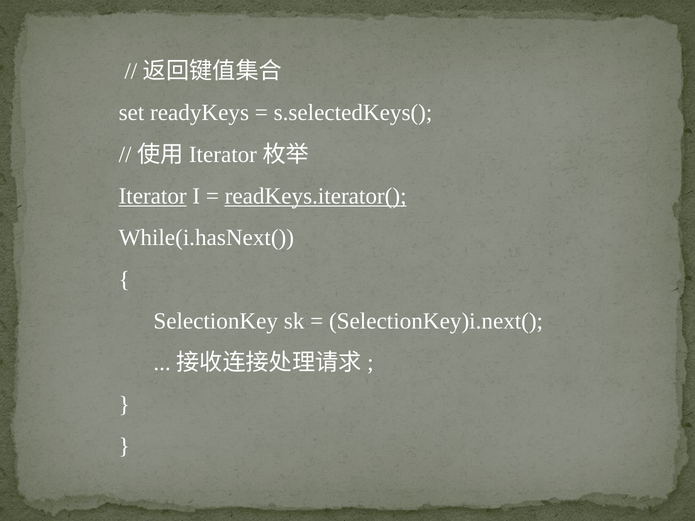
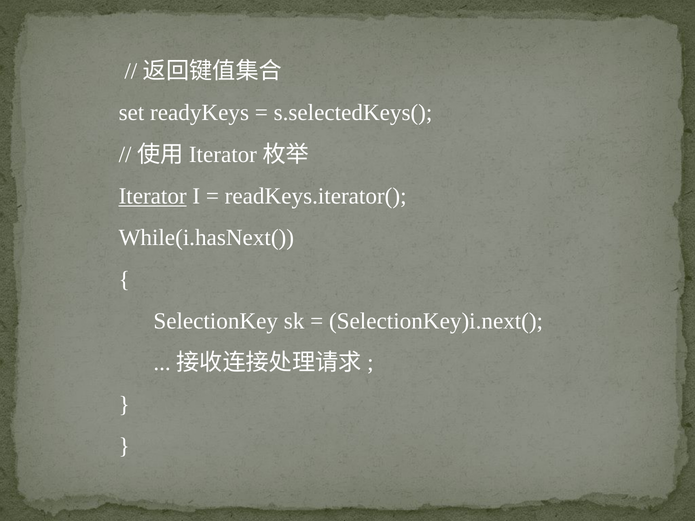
readKeys.iterator( underline: present -> none (316, 196)
